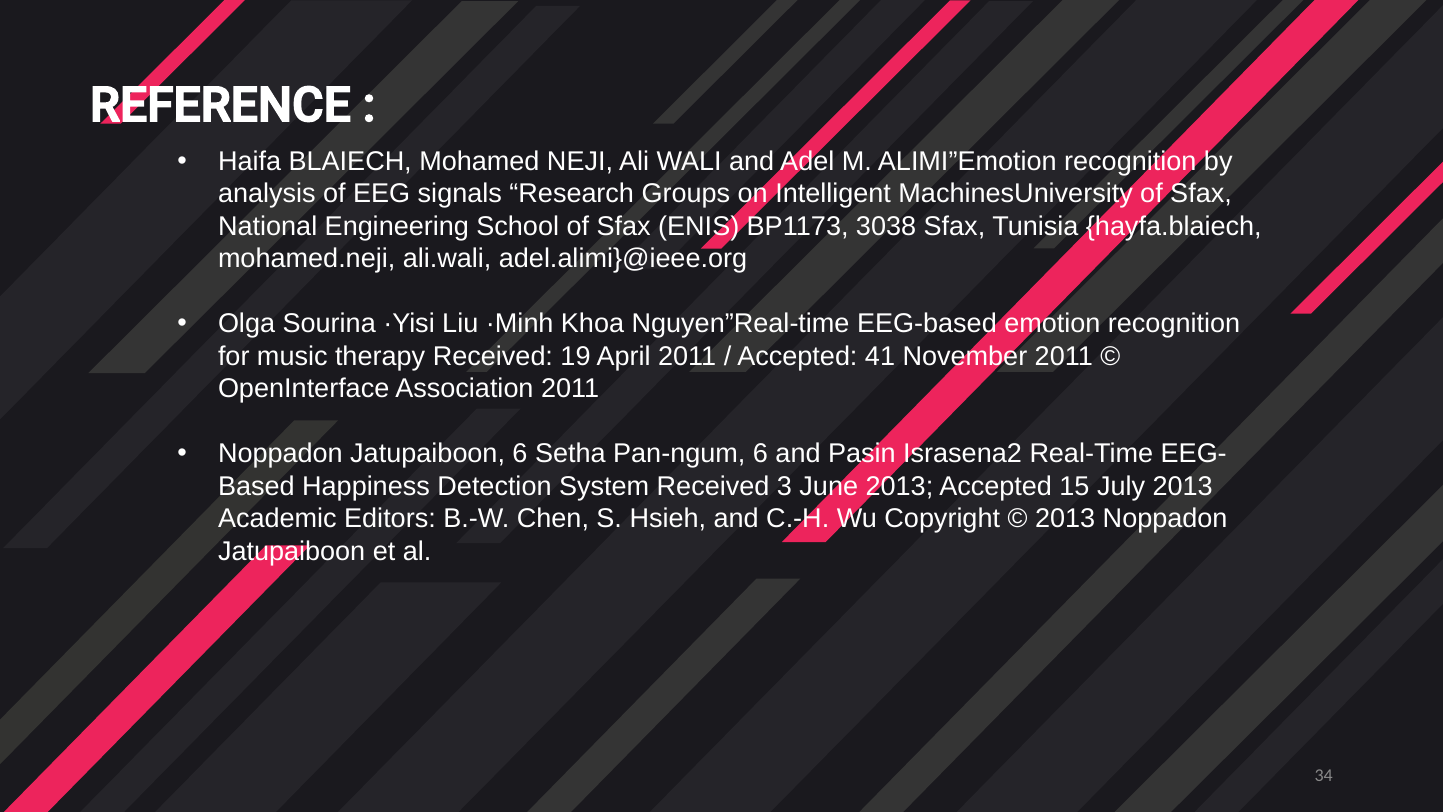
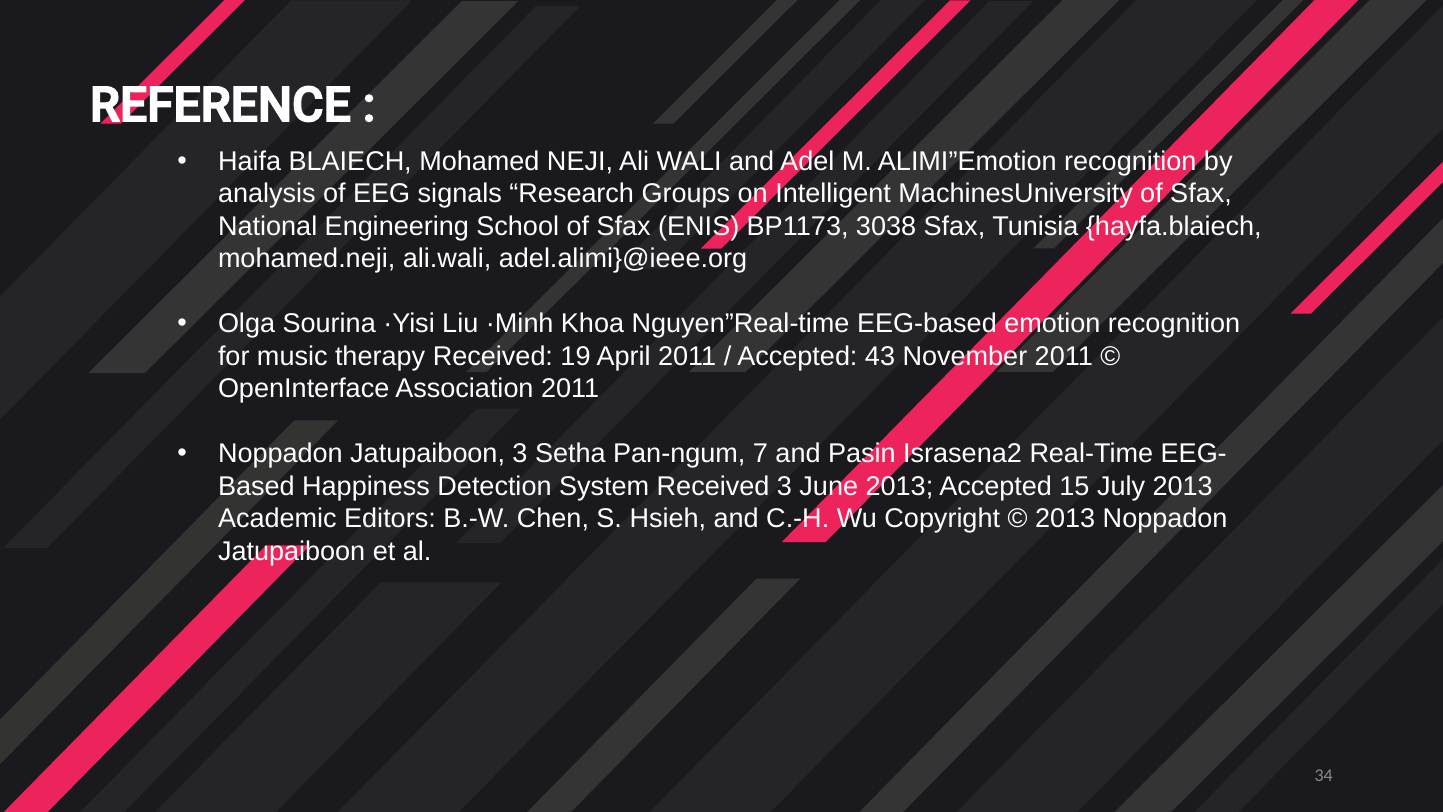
41: 41 -> 43 (880, 356)
Jatupaiboon 6: 6 -> 3 (520, 454)
Pan-ngum 6: 6 -> 7 (760, 454)
